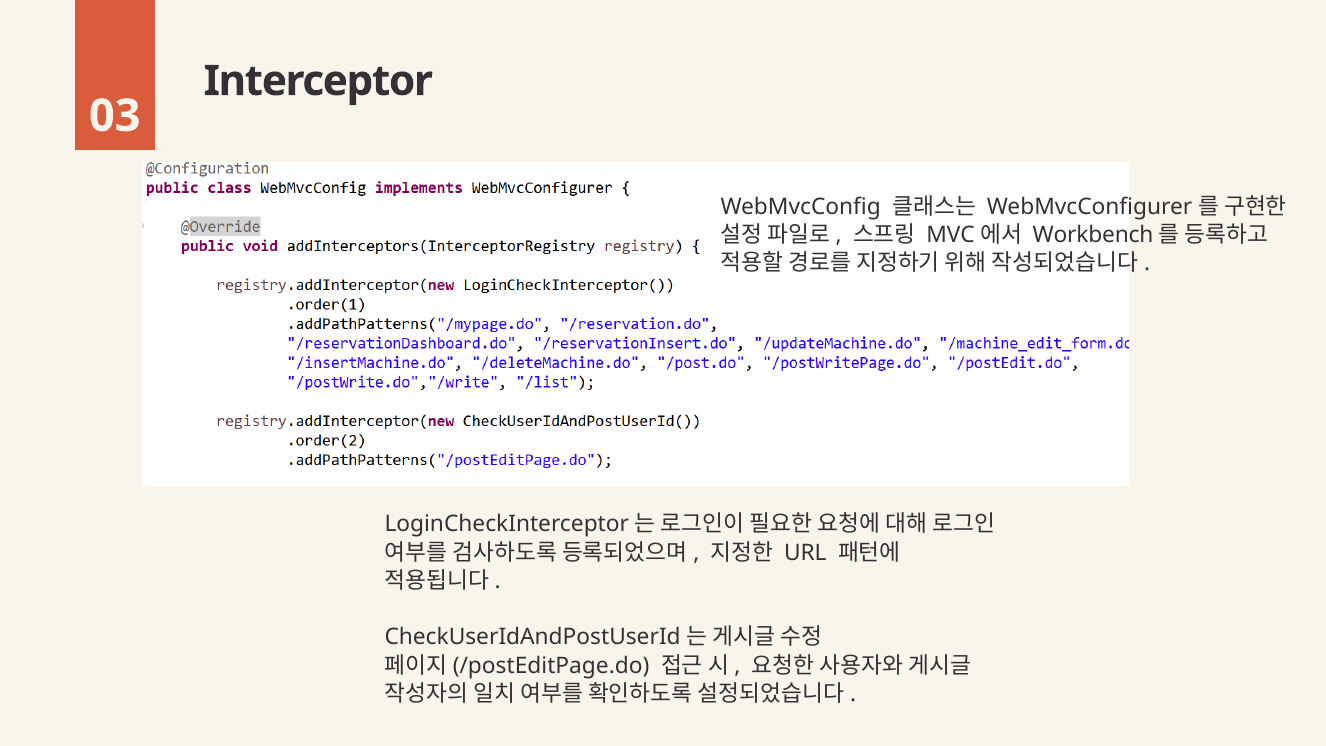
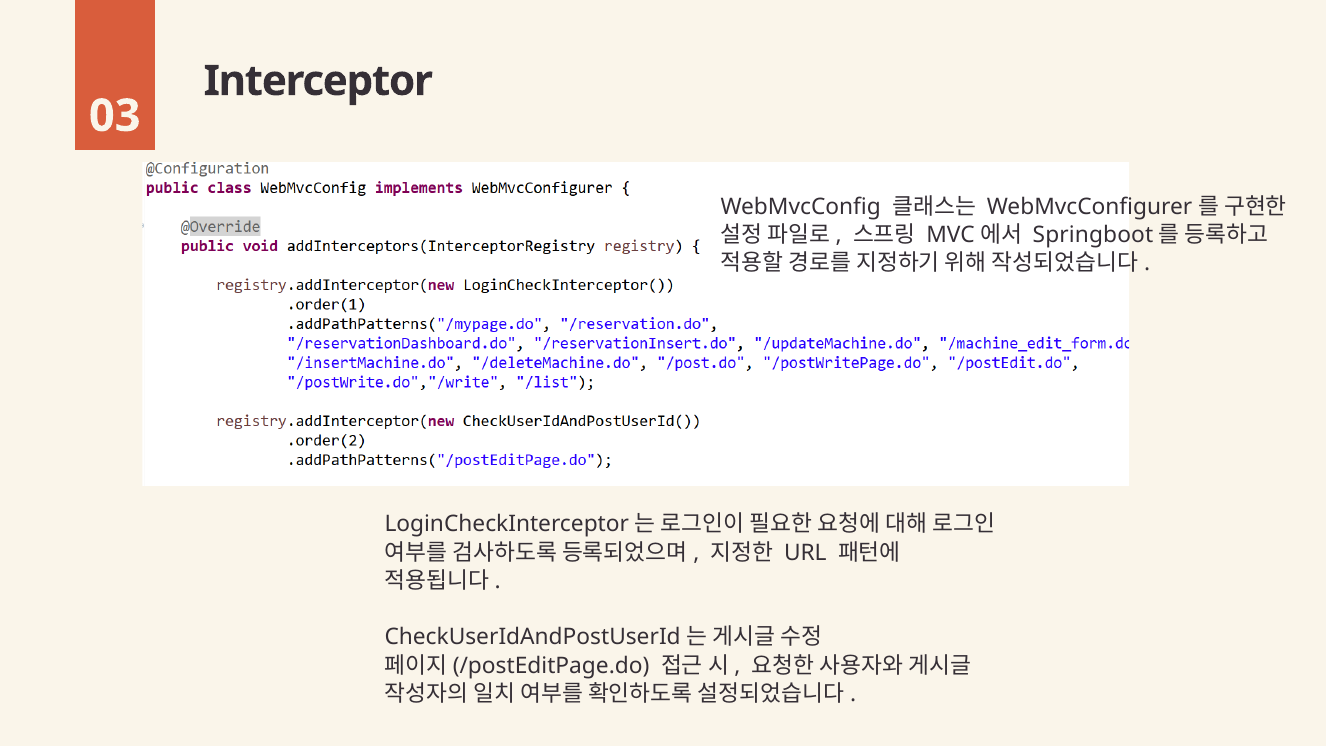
Workbench: Workbench -> Springboot (1093, 235)
